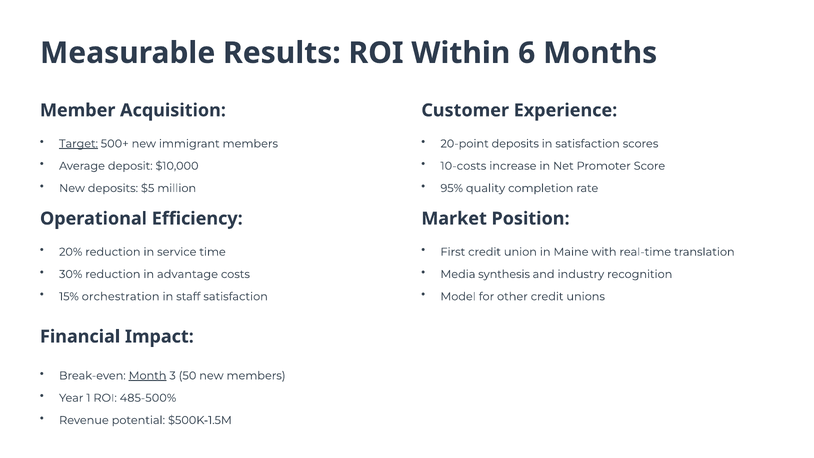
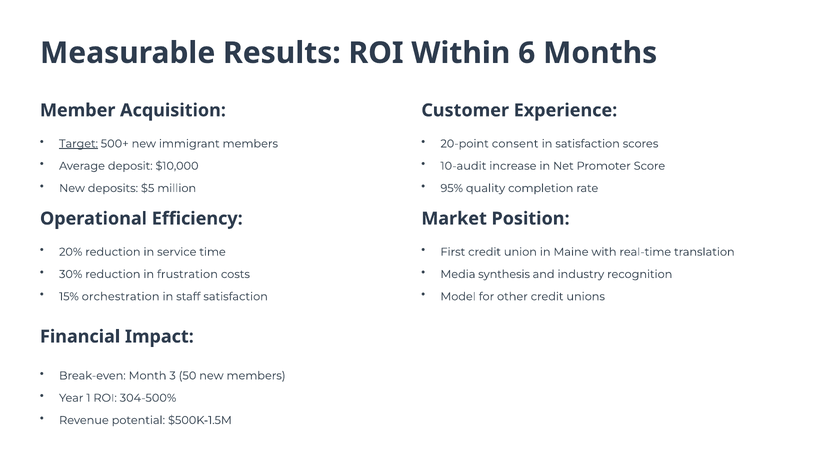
20-point deposits: deposits -> consent (515, 144)
10-costs: 10-costs -> 10-audit (463, 166)
advantage: advantage -> frustration (187, 274)
Month underline: present -> none (148, 376)
485-500%: 485-500% -> 304-500% (148, 398)
